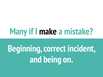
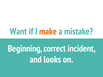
Many: Many -> Want (18, 32)
make colour: black -> orange (48, 32)
being: being -> looks (52, 60)
